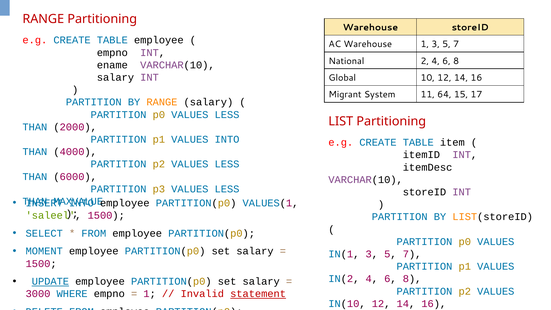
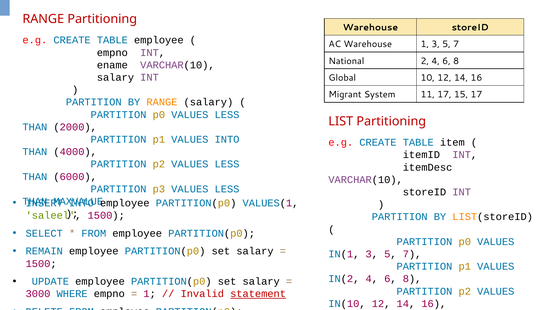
11 64: 64 -> 17 (444, 95)
MOMENT: MOMENT -> REMAIN (44, 251)
UPDATE underline: present -> none (50, 281)
